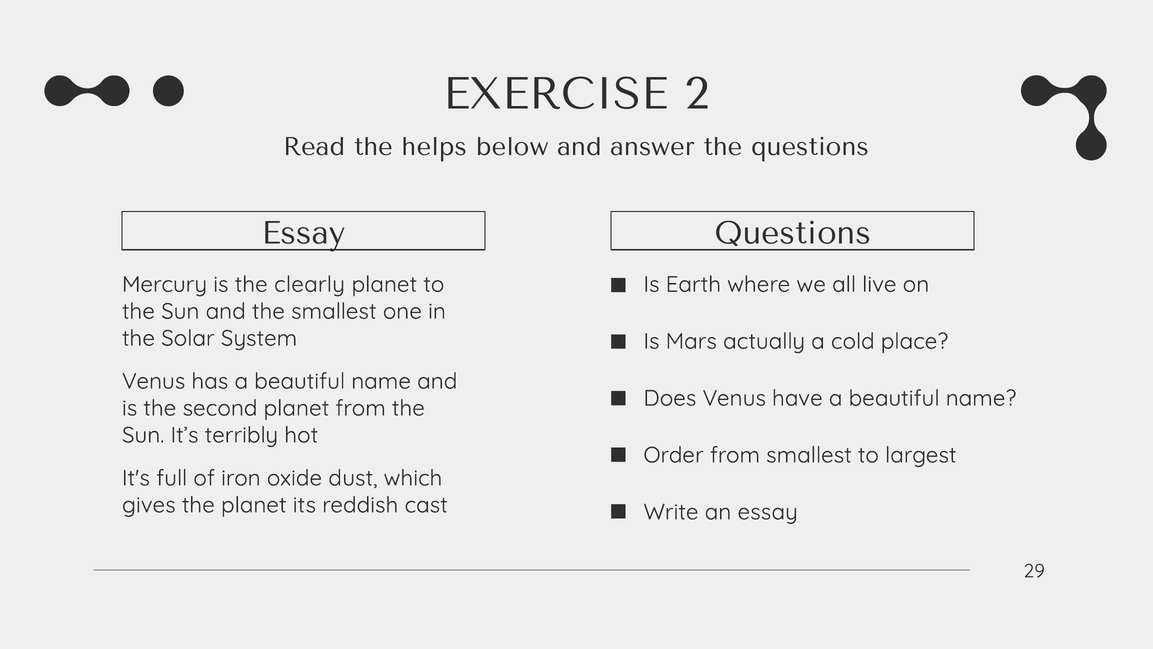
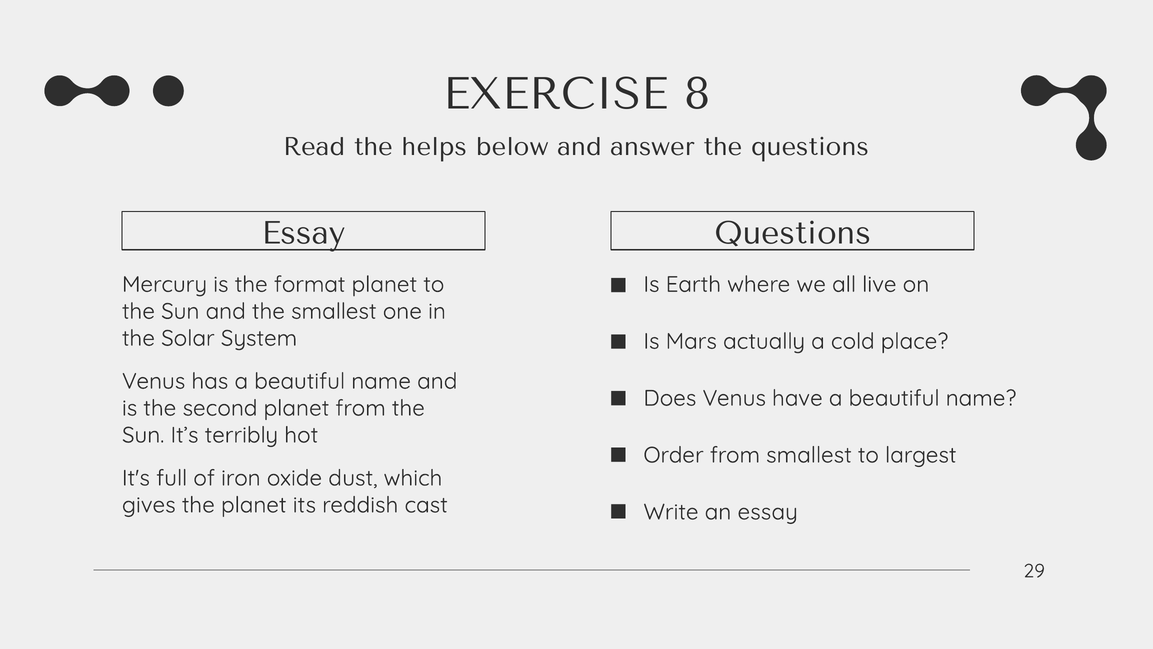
2: 2 -> 8 (697, 94)
clearly: clearly -> format (310, 284)
